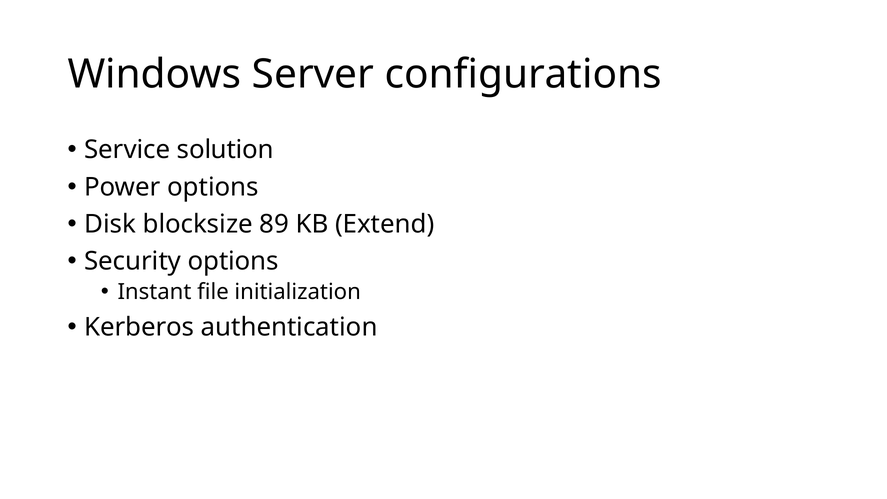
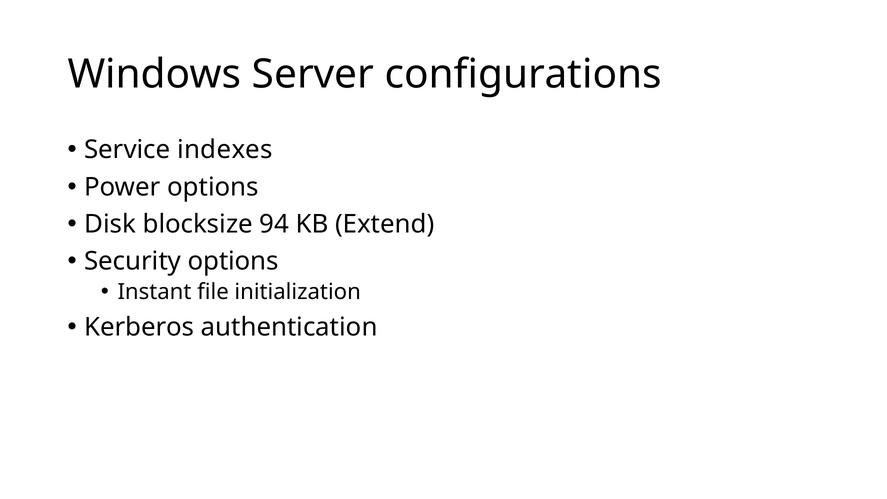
solution: solution -> indexes (225, 150)
89: 89 -> 94 (274, 224)
